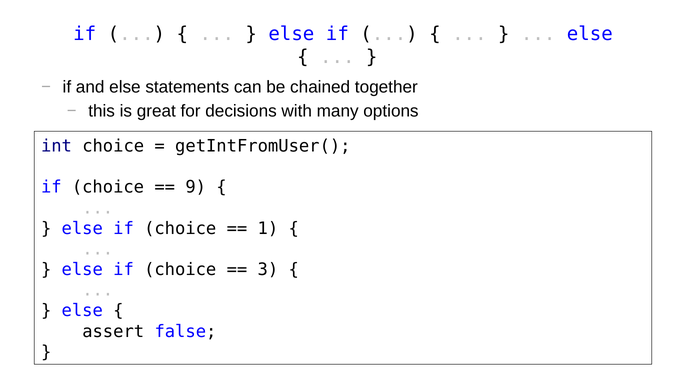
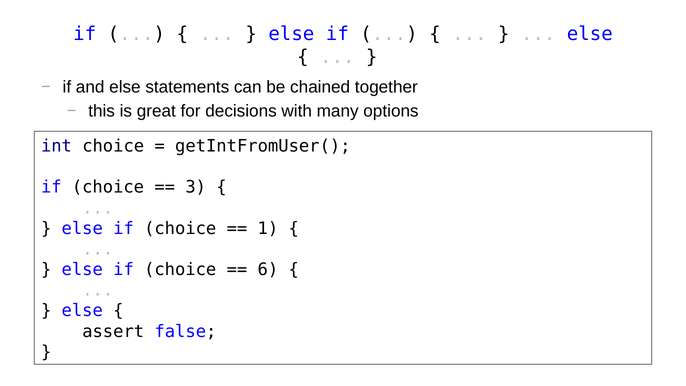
9: 9 -> 3 (196, 187)
3: 3 -> 6 (268, 270)
